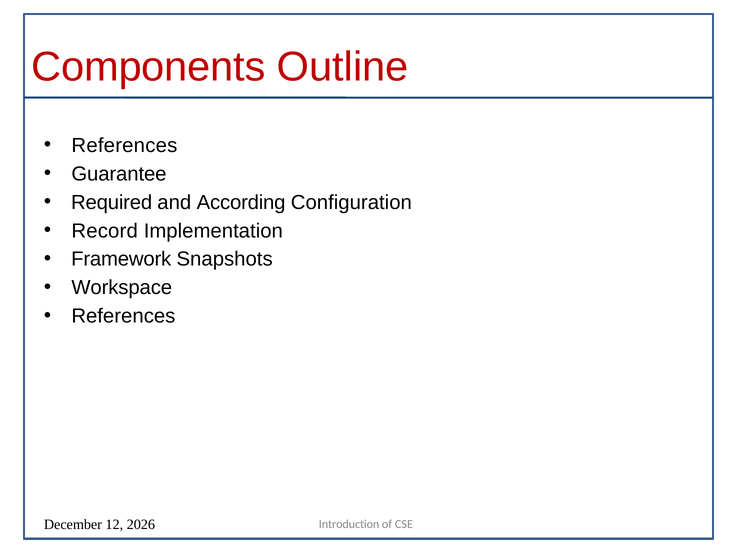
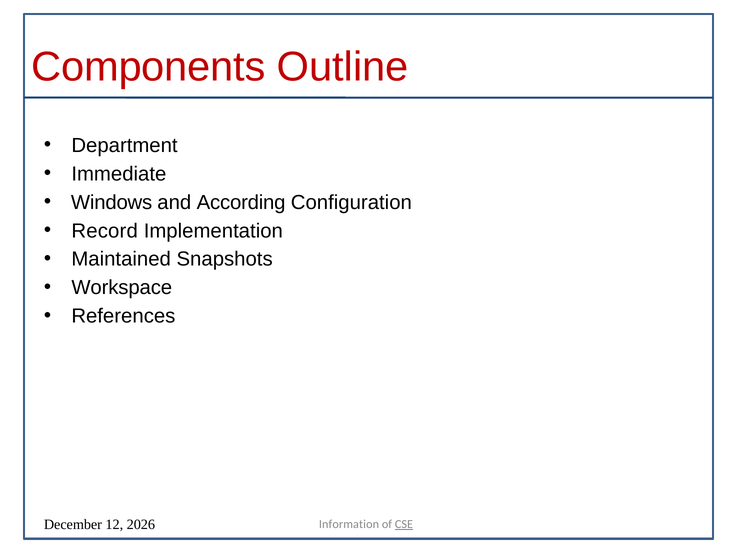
References: References -> Department (125, 145)
Guarantee: Guarantee -> Immediate (119, 174)
Required: Required -> Windows (112, 202)
Framework: Framework -> Maintained (121, 259)
Introduction: Introduction -> Information (349, 524)
CSE underline: none -> present (404, 524)
